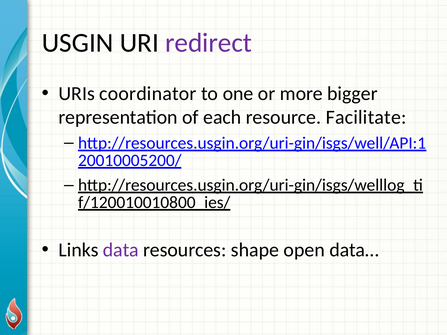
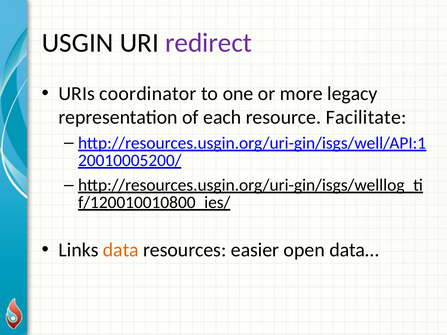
bigger: bigger -> legacy (352, 94)
data colour: purple -> orange (121, 250)
shape: shape -> easier (255, 250)
